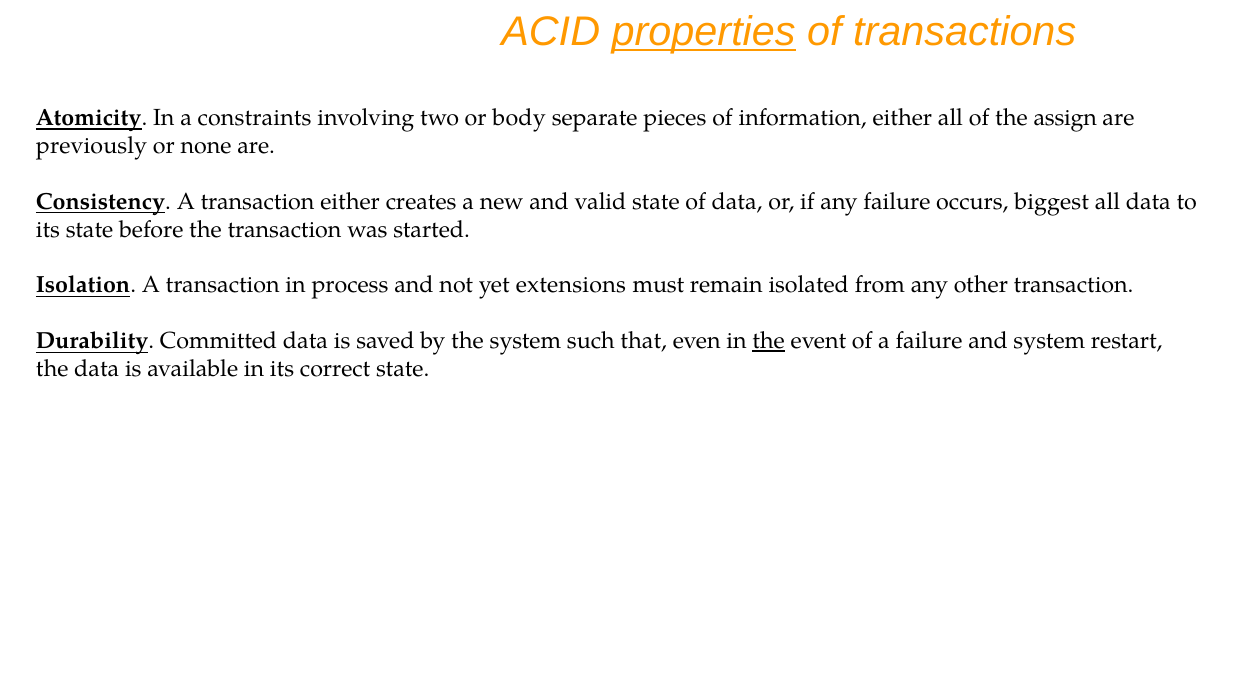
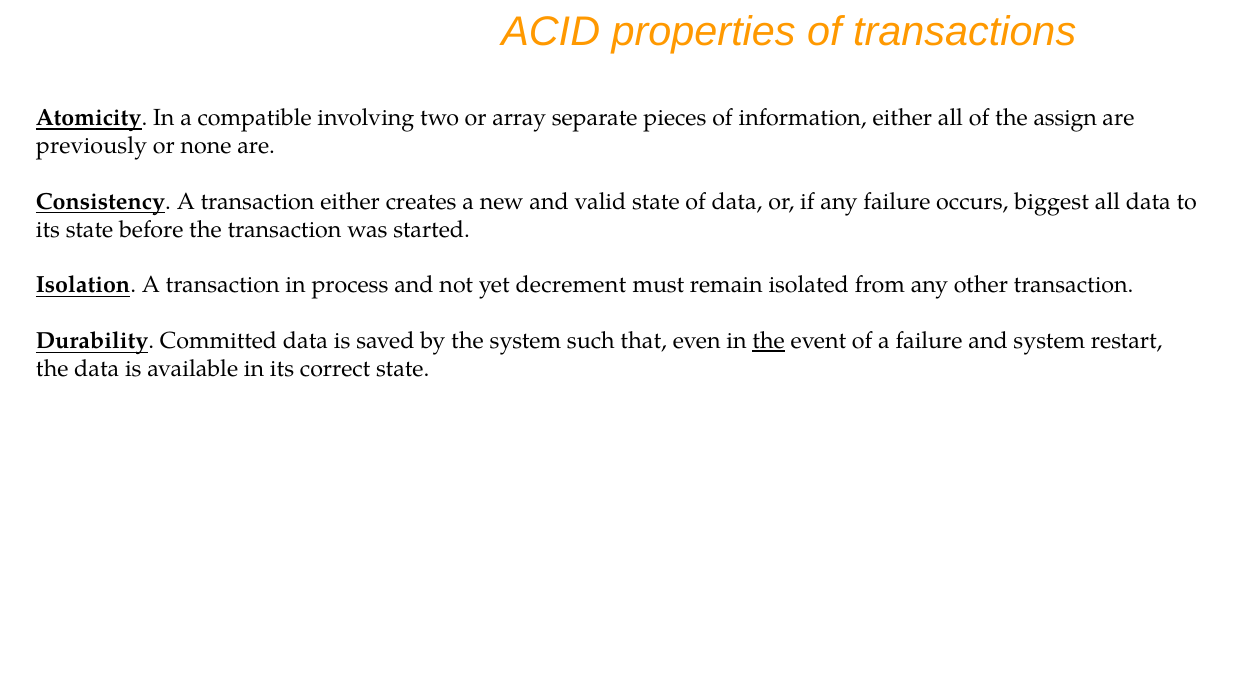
properties underline: present -> none (704, 32)
constraints: constraints -> compatible (255, 118)
body: body -> array (519, 118)
extensions: extensions -> decrement (571, 285)
